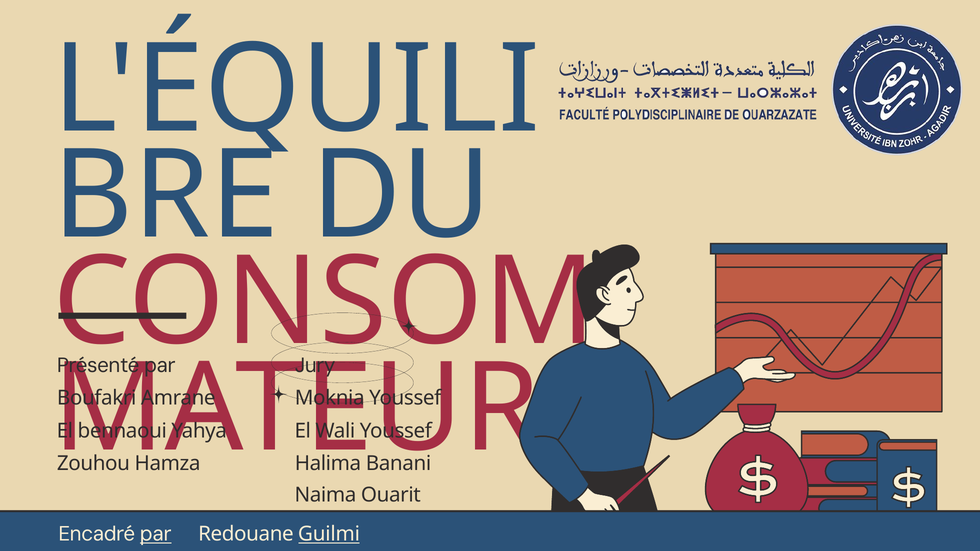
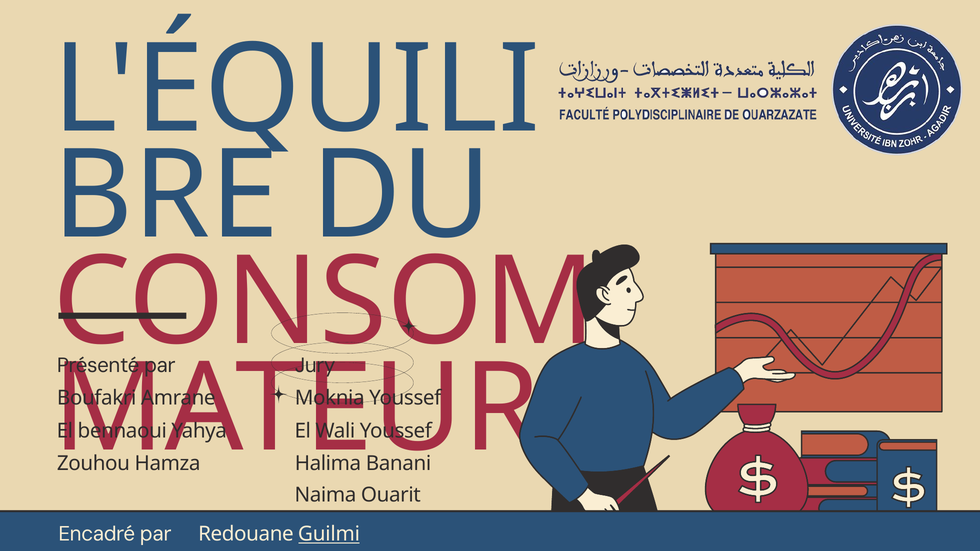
par underline: present -> none (156, 534)
